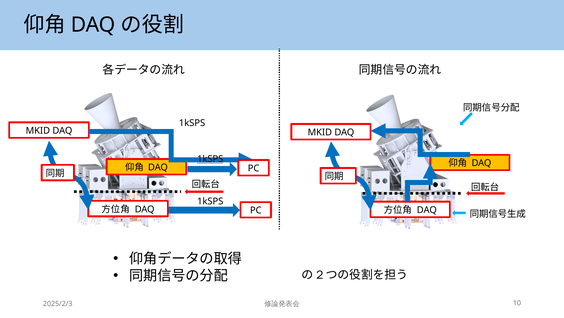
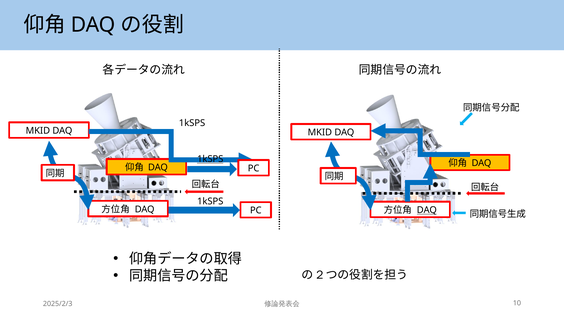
DAQ underline: none -> present (427, 210)
